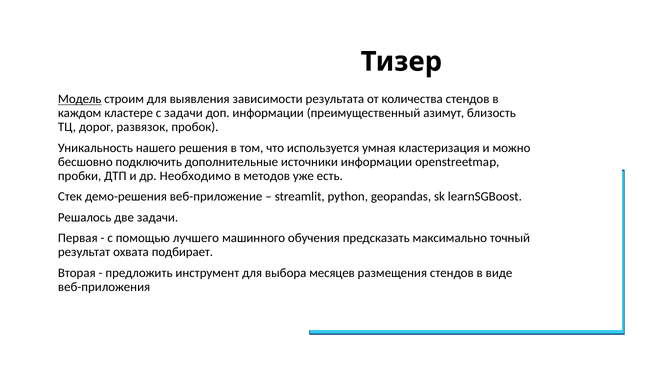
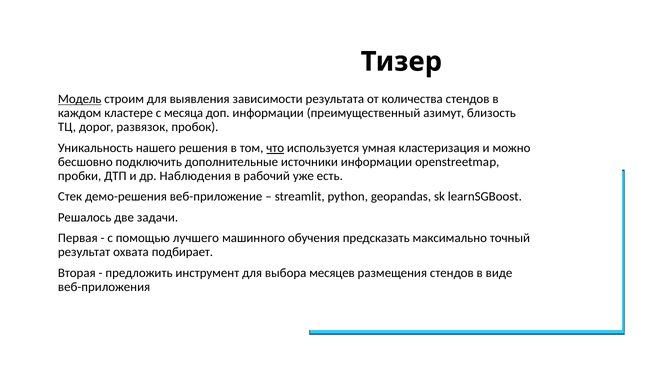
с задачи: задачи -> месяца (184, 113)
что underline: none -> present (275, 148)
Необходимо: Необходимо -> Наблюдения (195, 176)
методов: методов -> рабочий (267, 176)
